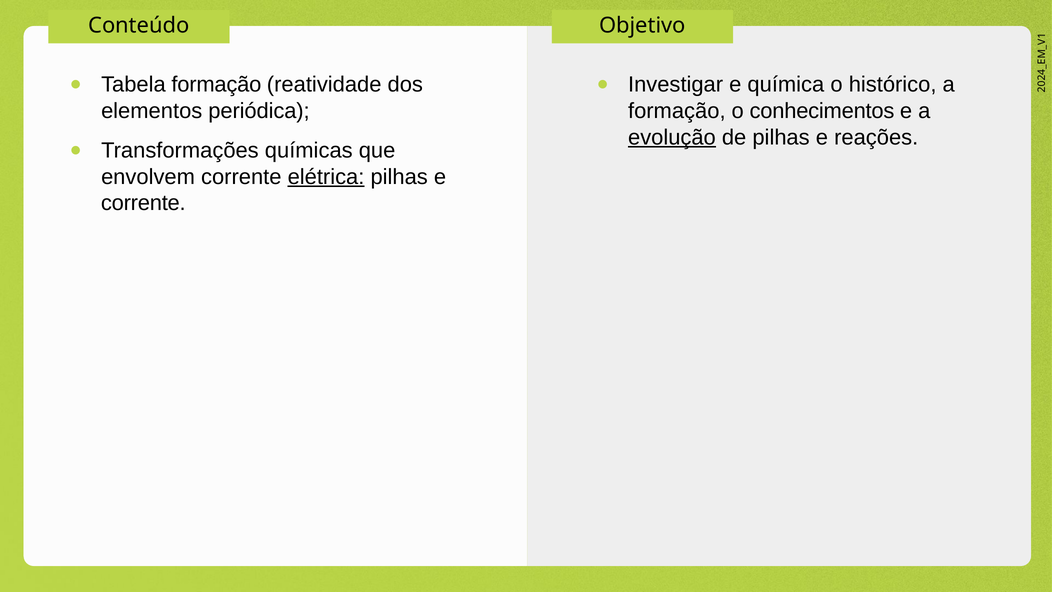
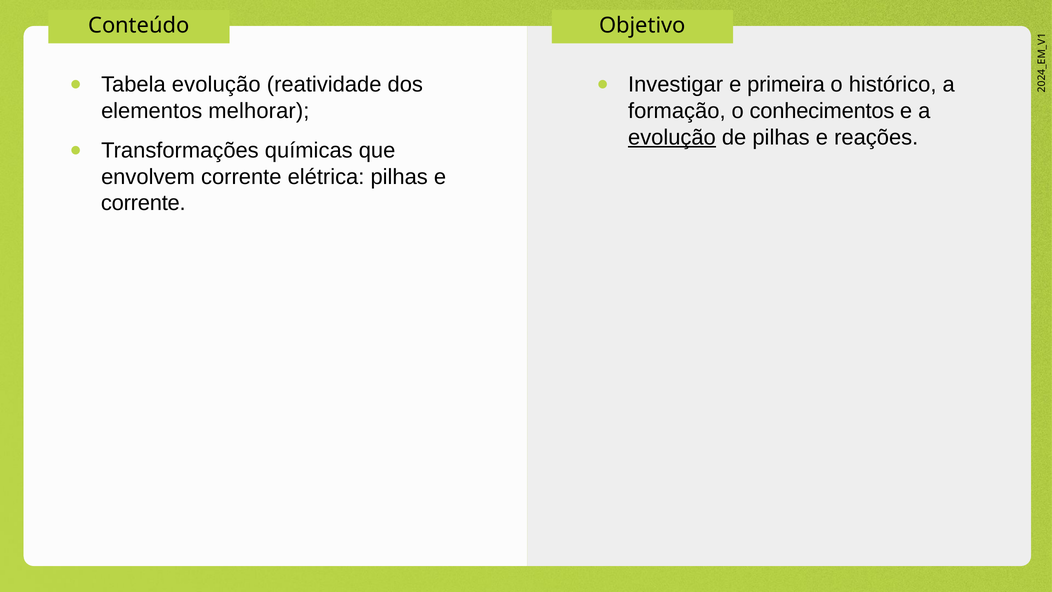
Tabela formação: formação -> evolução (216, 85)
química: química -> primeira (786, 85)
periódica: periódica -> melhorar (259, 111)
elétrica underline: present -> none (326, 177)
